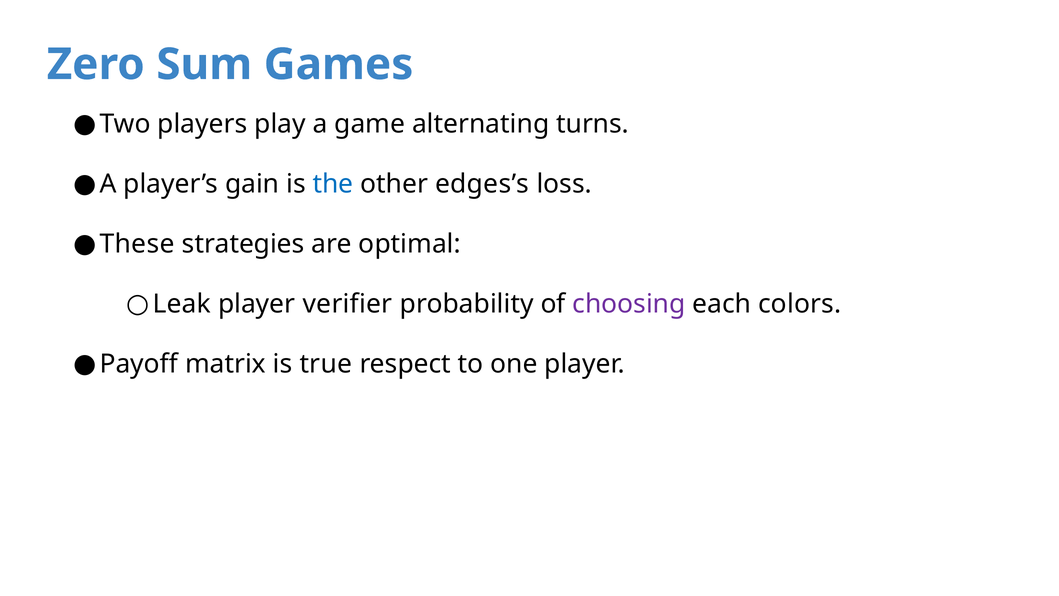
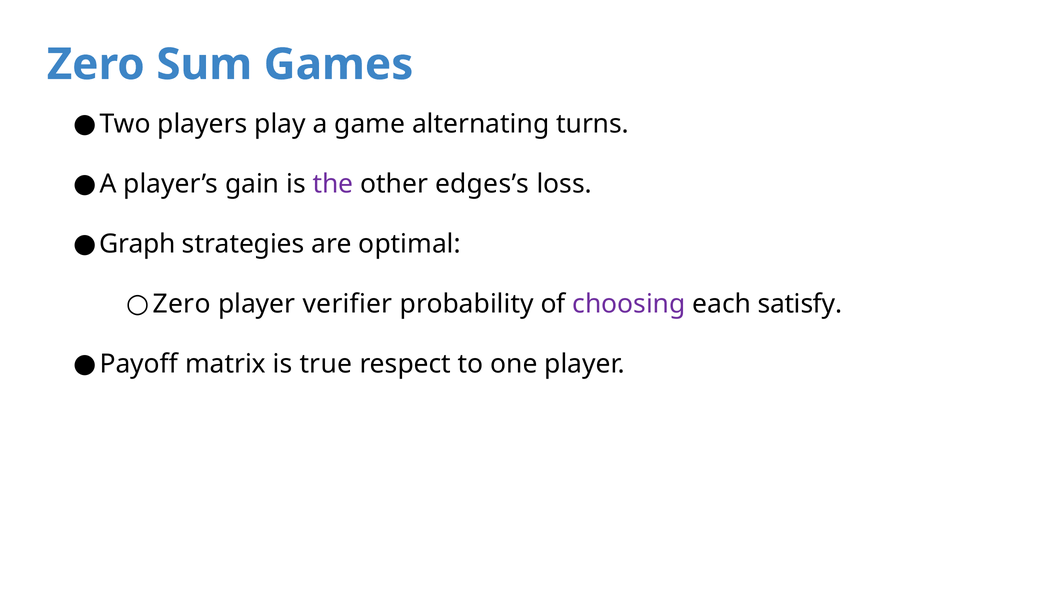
the colour: blue -> purple (333, 184)
These: These -> Graph (137, 244)
Leak: Leak -> Zero (182, 304)
colors: colors -> satisfy (800, 304)
